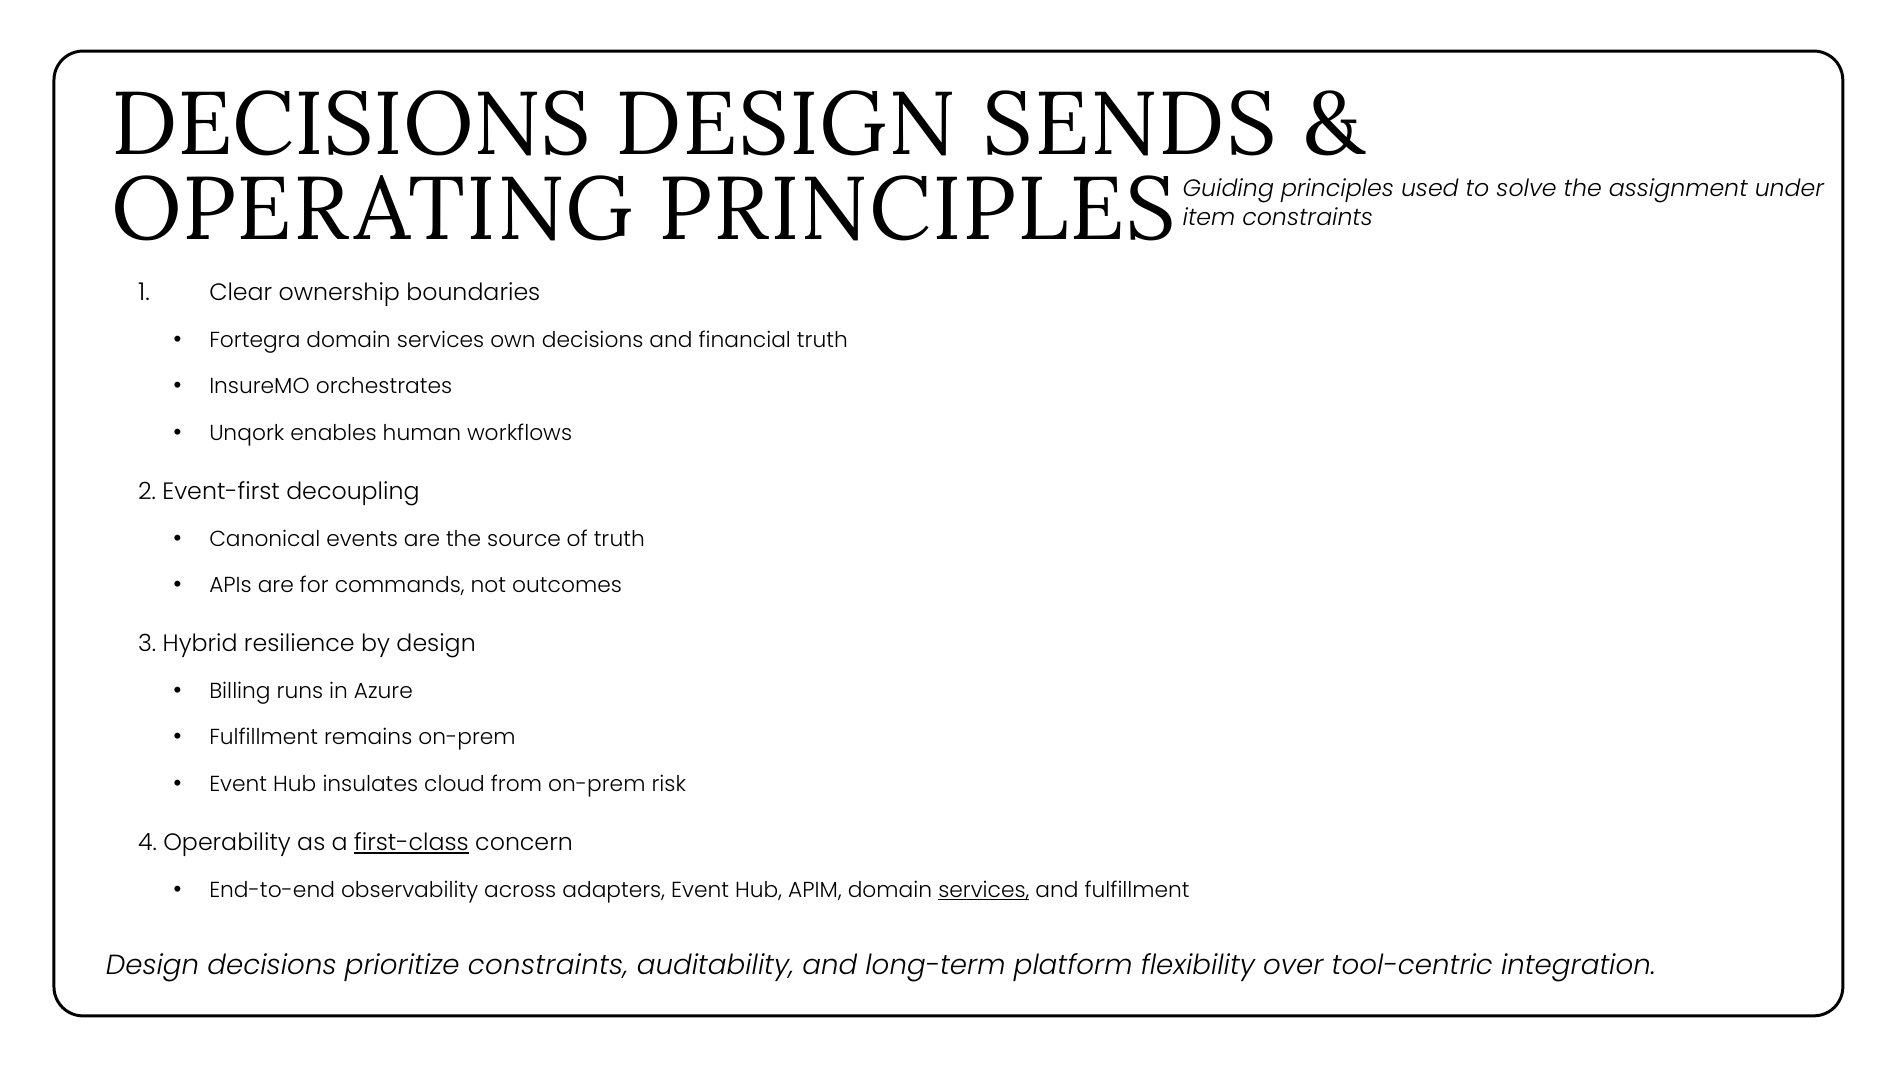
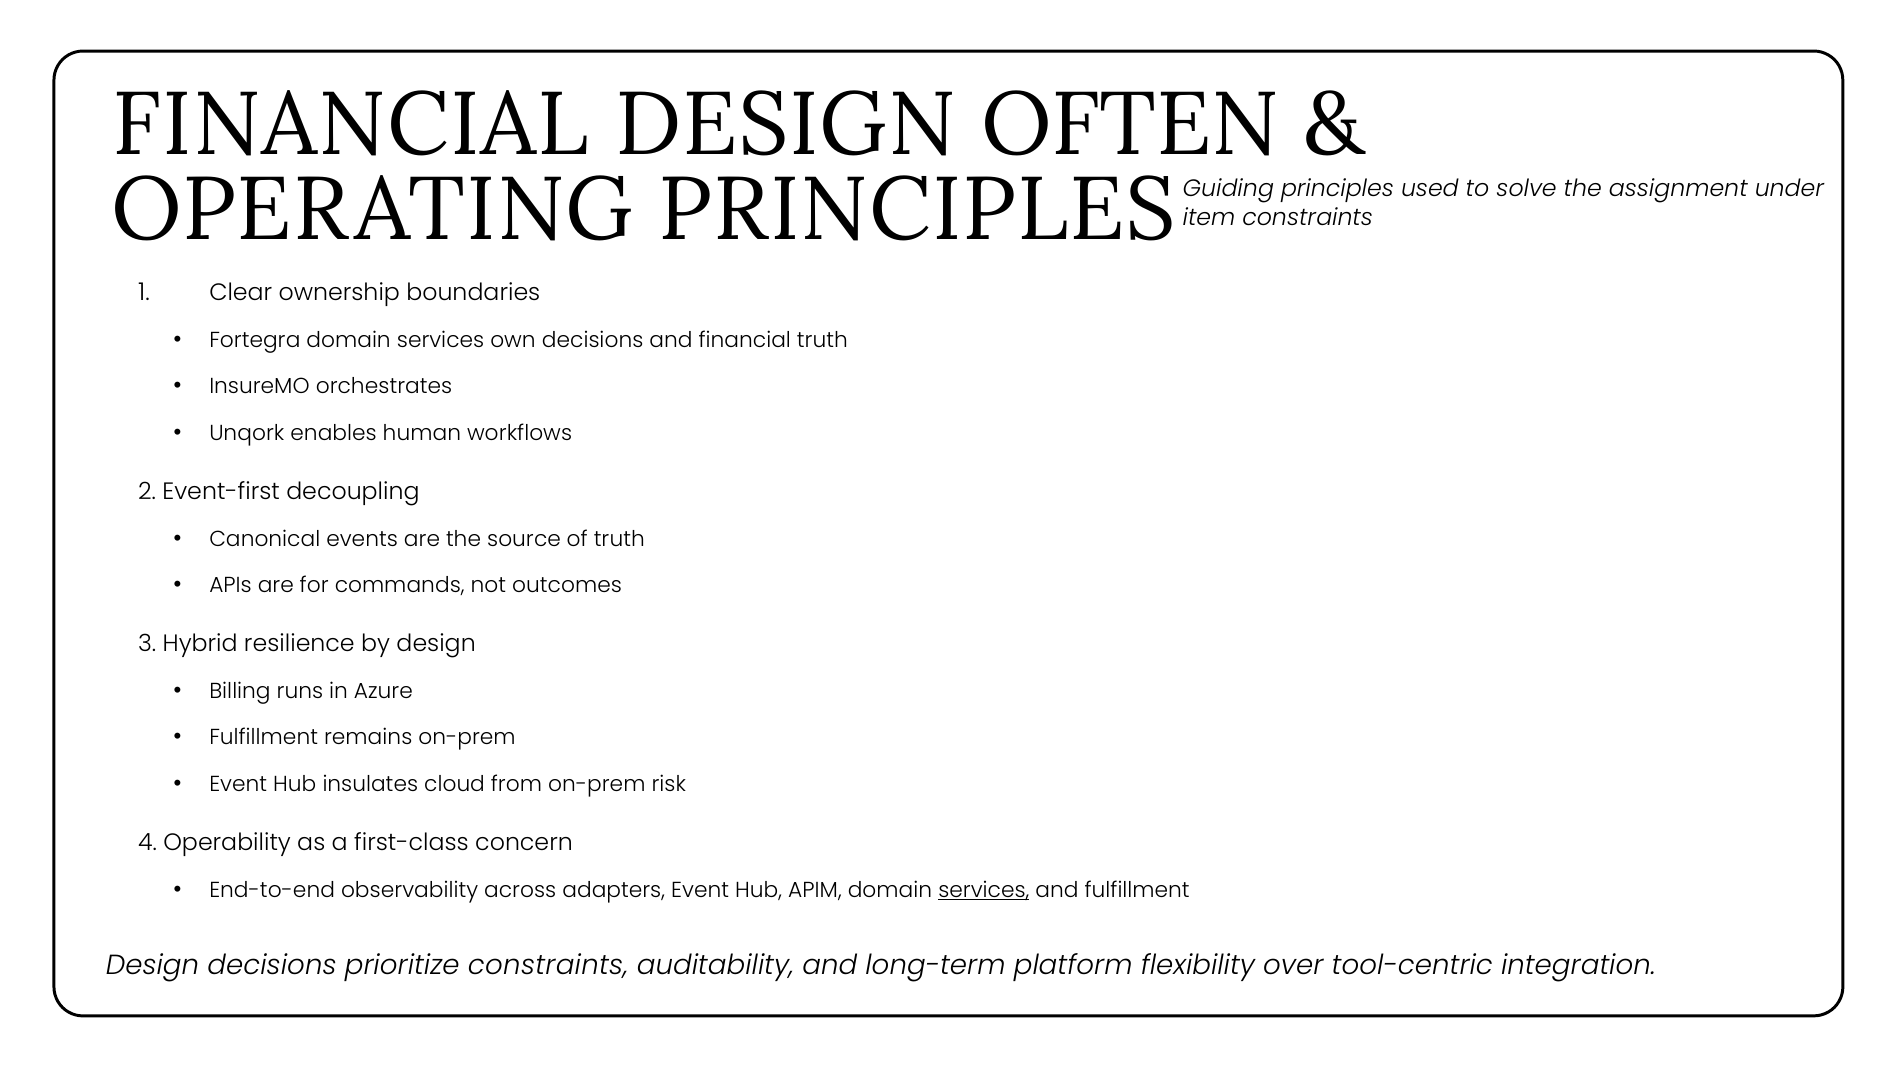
DECISIONS: DECISIONS -> FINANCIAL (351, 125)
SENDS: SENDS -> OFTEN (1130, 125)
first-class underline: present -> none (411, 843)
